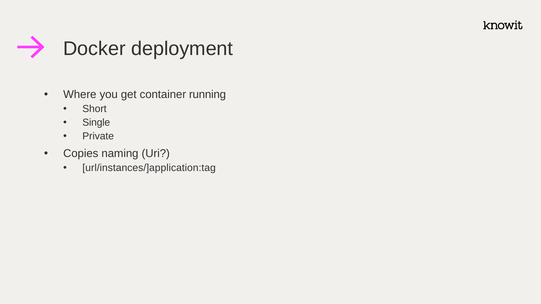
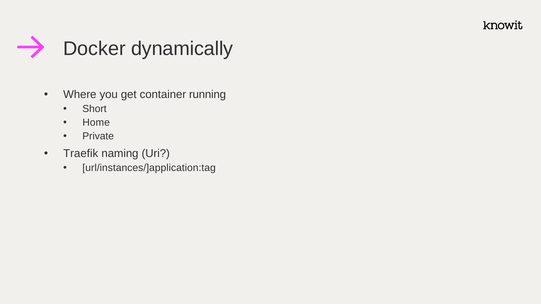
deployment: deployment -> dynamically (182, 49)
Single: Single -> Home (96, 123)
Copies: Copies -> Traefik (81, 154)
